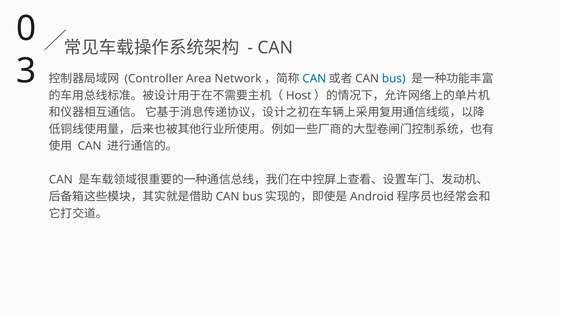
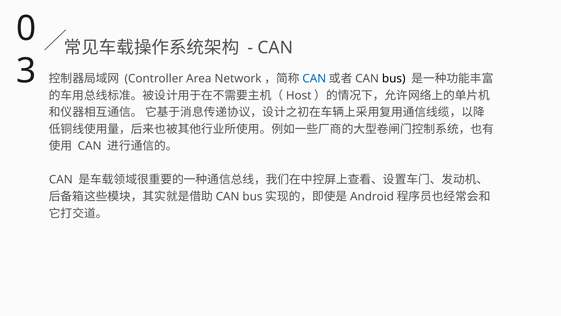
bus colour: blue -> black (394, 79)
